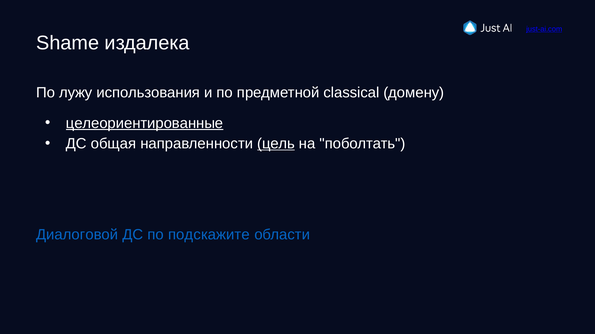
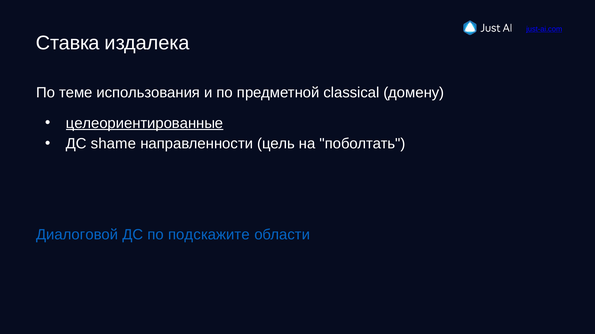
Shame: Shame -> Ставка (68, 43)
лужу: лужу -> теме (76, 93)
общая: общая -> shame (113, 144)
цель underline: present -> none (276, 144)
